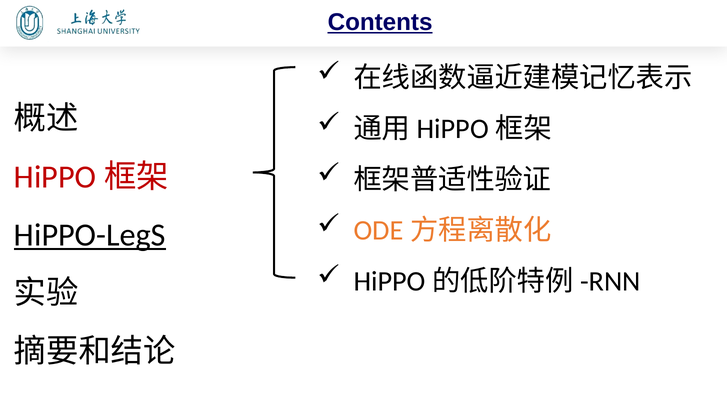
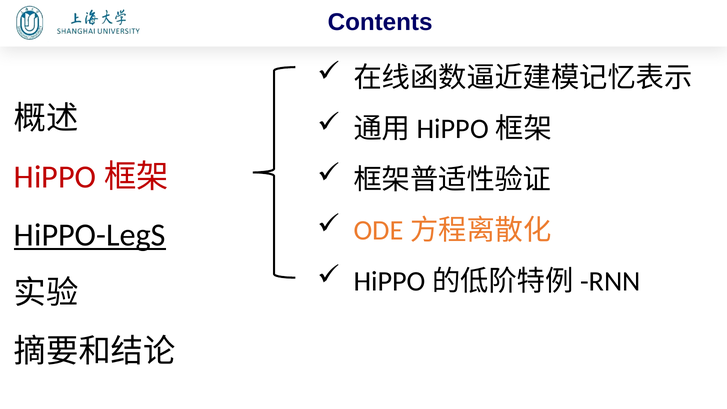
Contents underline: present -> none (380, 22)
